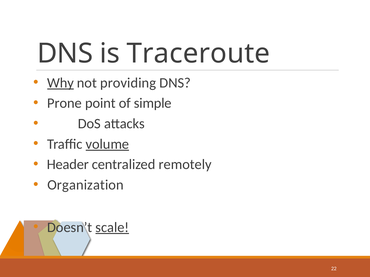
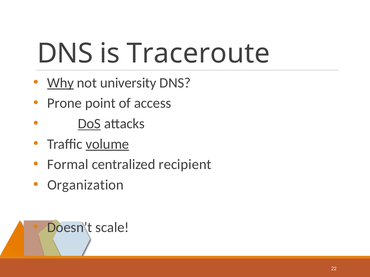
providing: providing -> university (128, 83)
simple: simple -> access (153, 103)
DoS underline: none -> present (89, 124)
Header: Header -> Formal (68, 165)
remotely: remotely -> recipient (185, 165)
scale underline: present -> none (112, 228)
